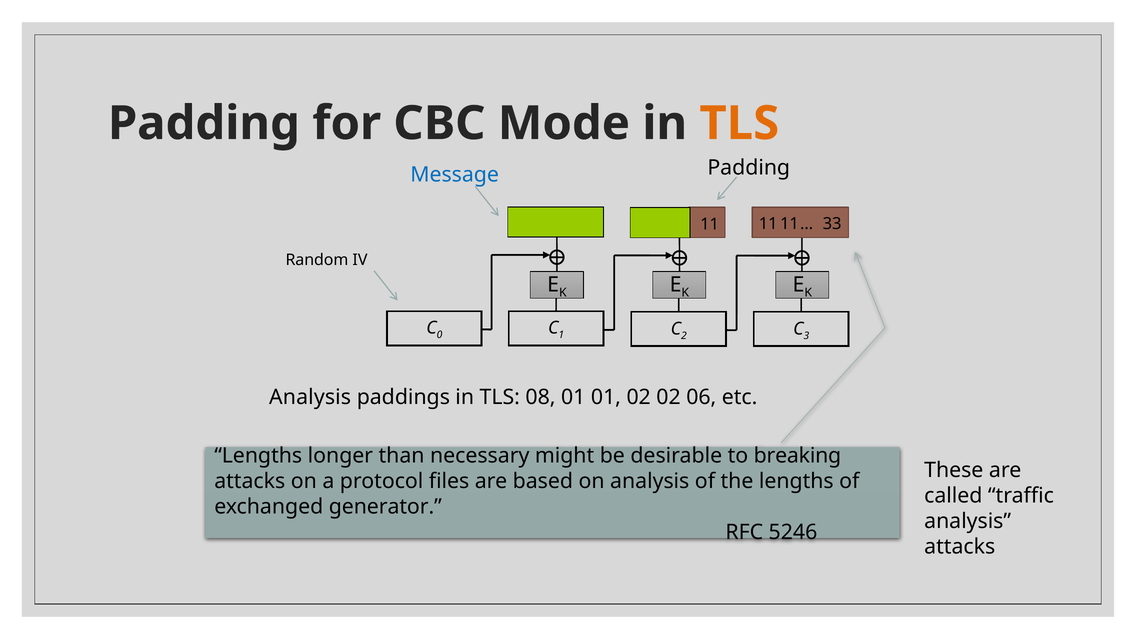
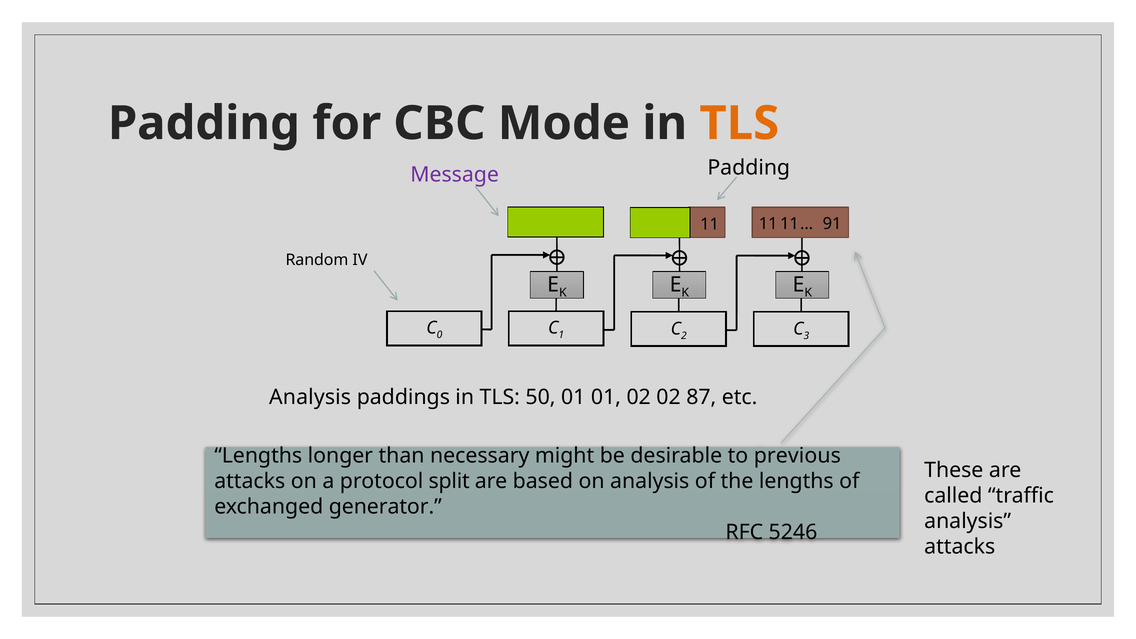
Message colour: blue -> purple (455, 175)
33: 33 -> 91 (832, 224)
08: 08 -> 50 (540, 397)
06: 06 -> 87 (701, 397)
breaking: breaking -> previous (797, 456)
files: files -> split (449, 481)
